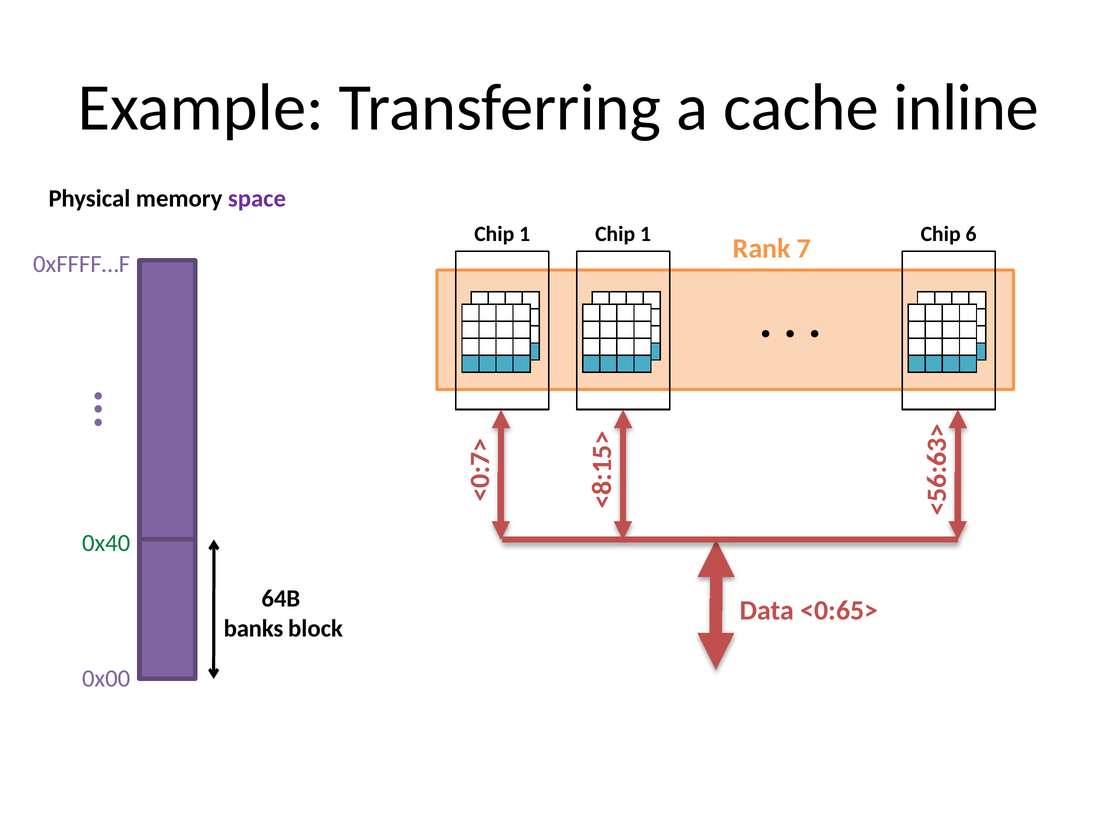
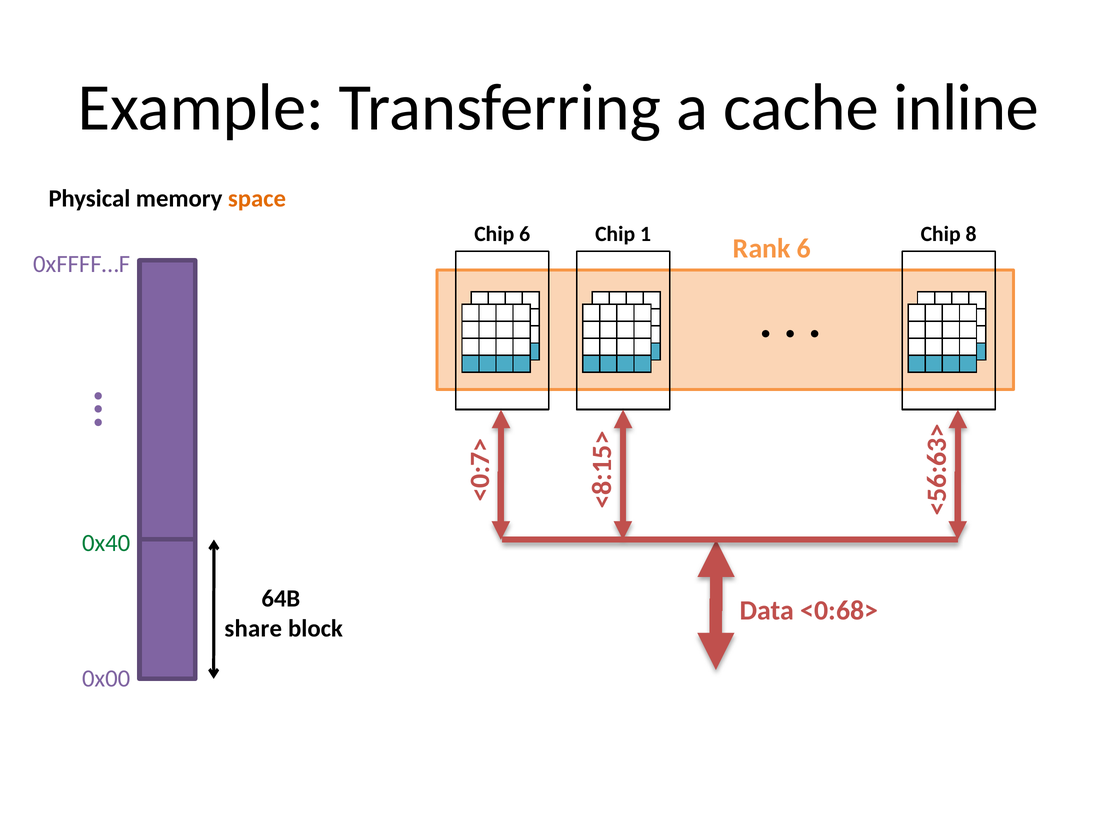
space colour: purple -> orange (257, 199)
1: 1 -> 6 (525, 234)
Chip 6: 6 -> 8 (971, 234)
Rank 7: 7 -> 6 (804, 249)
<0:65>: <0:65> -> <0:68> (839, 610)
banks: banks -> share (253, 628)
